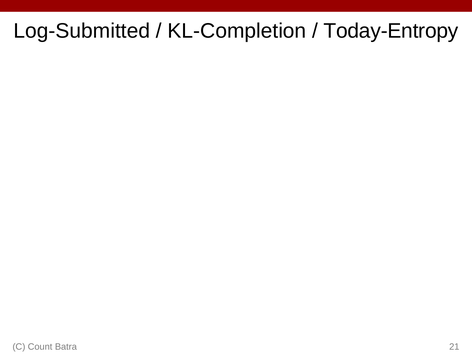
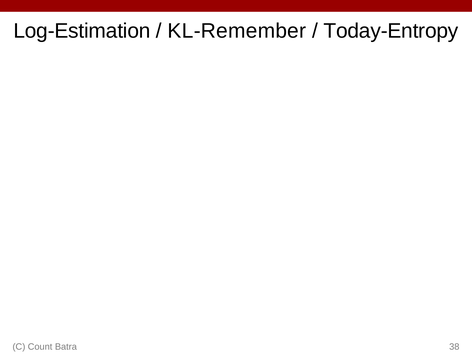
Log-Submitted: Log-Submitted -> Log-Estimation (82, 31)
KL-Completion: KL-Completion -> KL-Remember (237, 31)
21: 21 -> 38 (454, 347)
